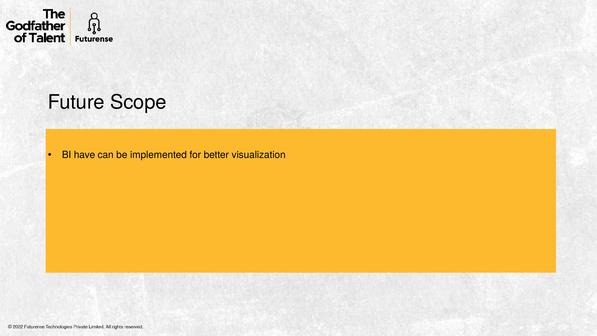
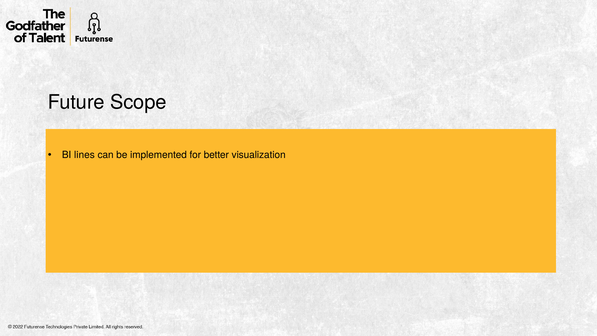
have: have -> lines (84, 155)
